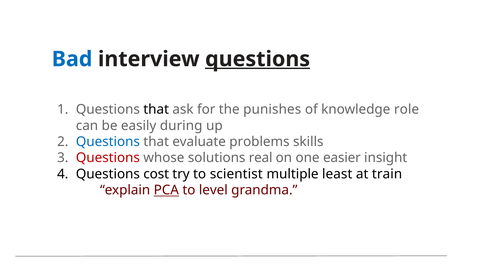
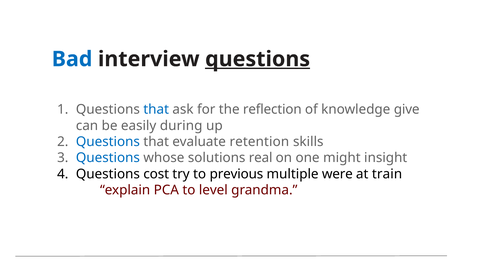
that colour: black -> blue (156, 109)
punishes: punishes -> reflection (272, 109)
role: role -> give (407, 109)
problems: problems -> retention (259, 142)
Questions colour: red -> blue (108, 158)
easier: easier -> might (342, 158)
scientist: scientist -> previous (236, 174)
least: least -> were (337, 174)
PCA underline: present -> none (166, 190)
